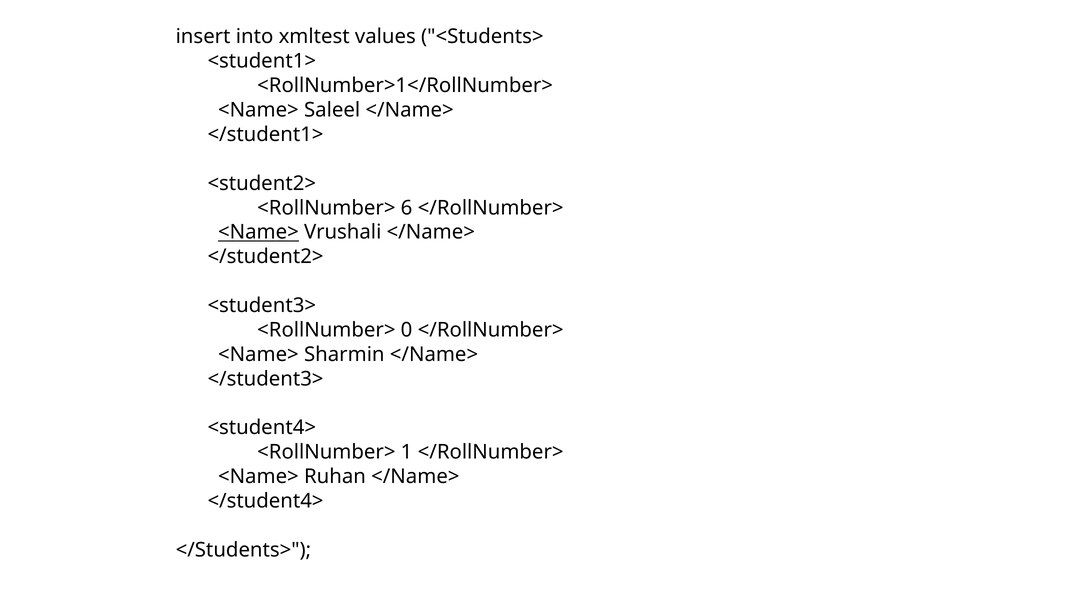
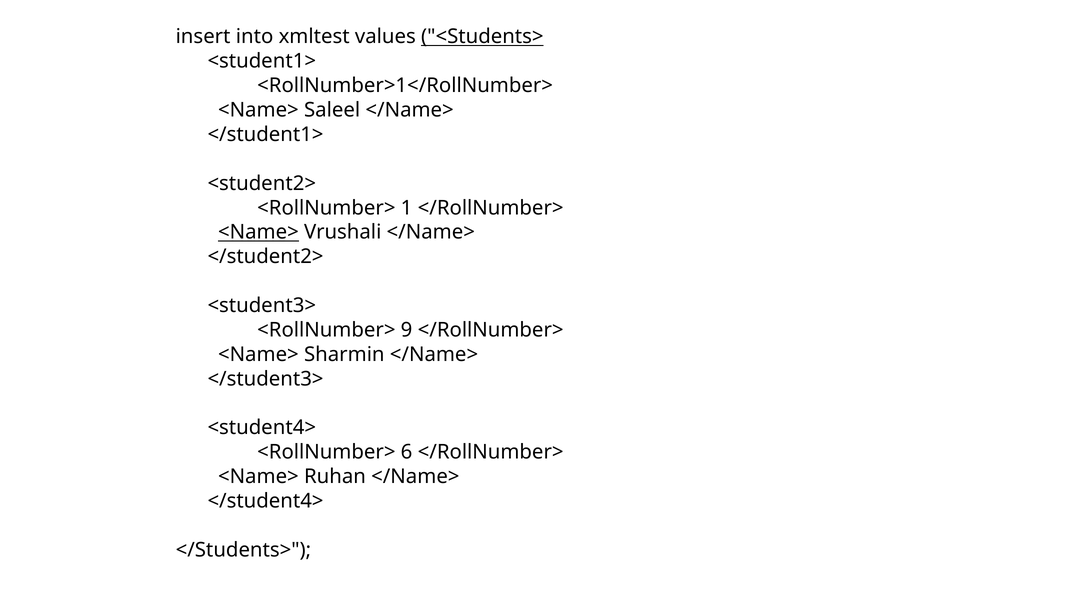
<Students> underline: none -> present (482, 37)
6: 6 -> 1 (407, 208)
0: 0 -> 9 (407, 330)
1: 1 -> 6 (407, 453)
